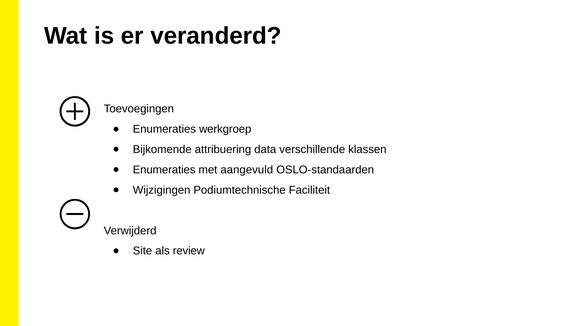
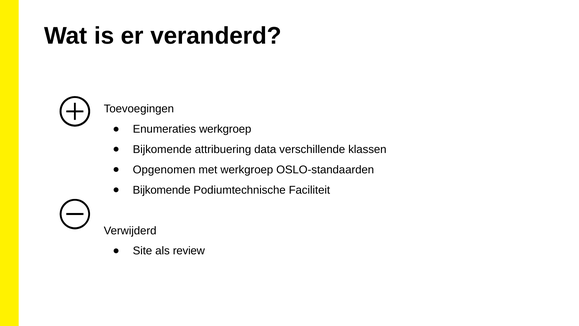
Enumeraties: Enumeraties -> Opgenomen (164, 170)
met aangevuld: aangevuld -> werkgroep (247, 170)
Wijzigingen: Wijzigingen -> Bijkomende (162, 190)
